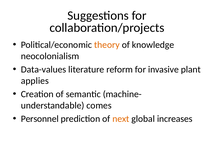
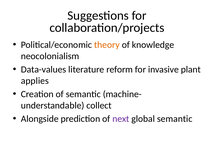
comes: comes -> collect (99, 106)
Personnel: Personnel -> Alongside (40, 119)
next colour: orange -> purple (121, 119)
global increases: increases -> semantic (175, 119)
